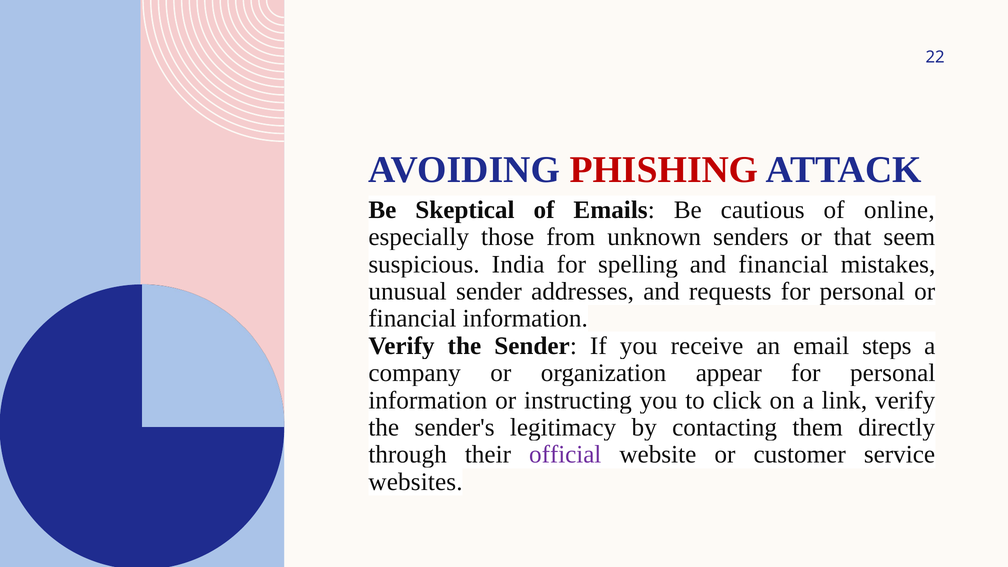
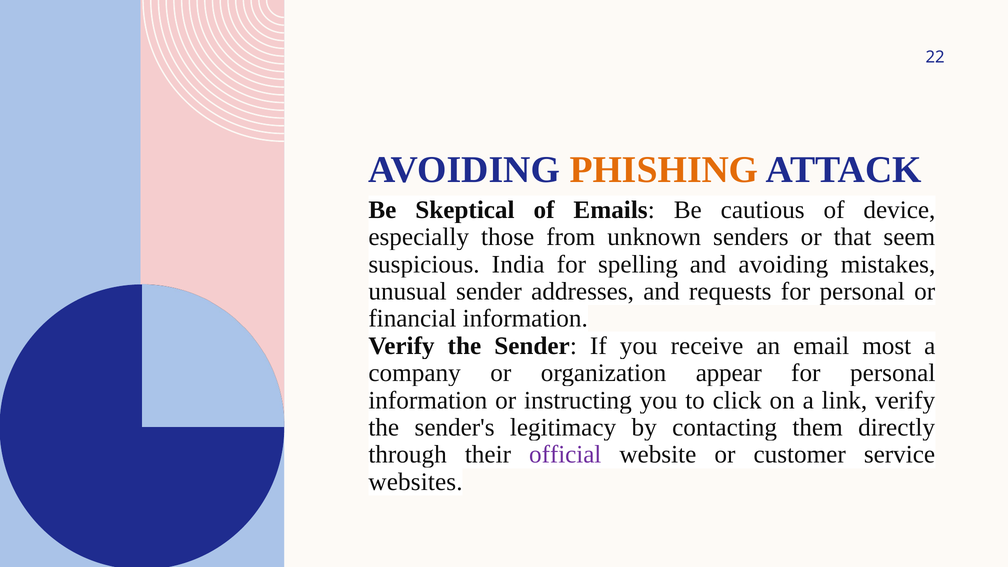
PHISHING colour: red -> orange (664, 170)
online: online -> device (899, 210)
and financial: financial -> avoiding (783, 264)
steps: steps -> most (887, 346)
